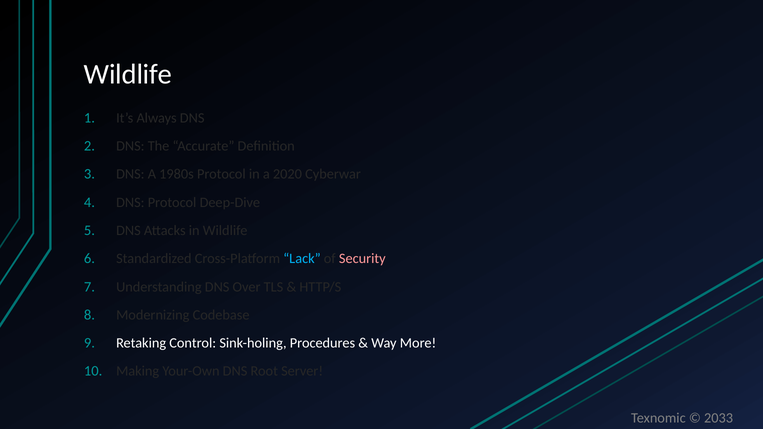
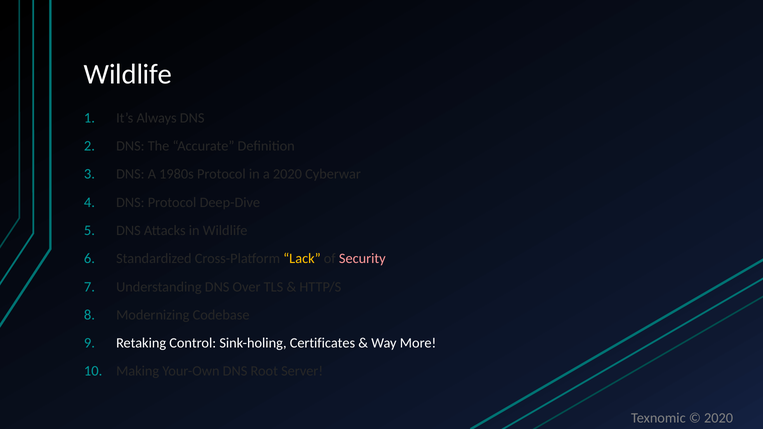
Lack colour: light blue -> yellow (302, 259)
Procedures: Procedures -> Certificates (322, 343)
2033: 2033 -> 2020 (719, 419)
